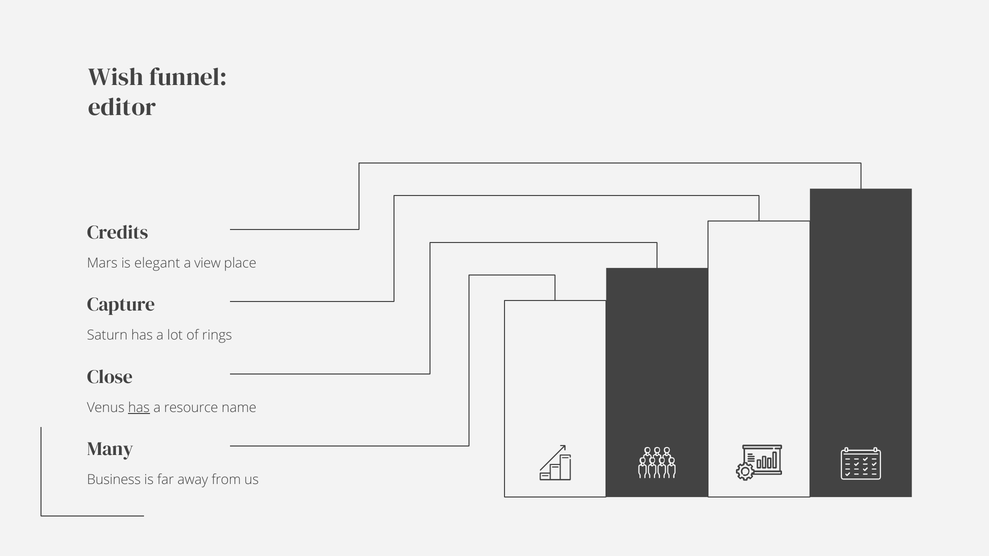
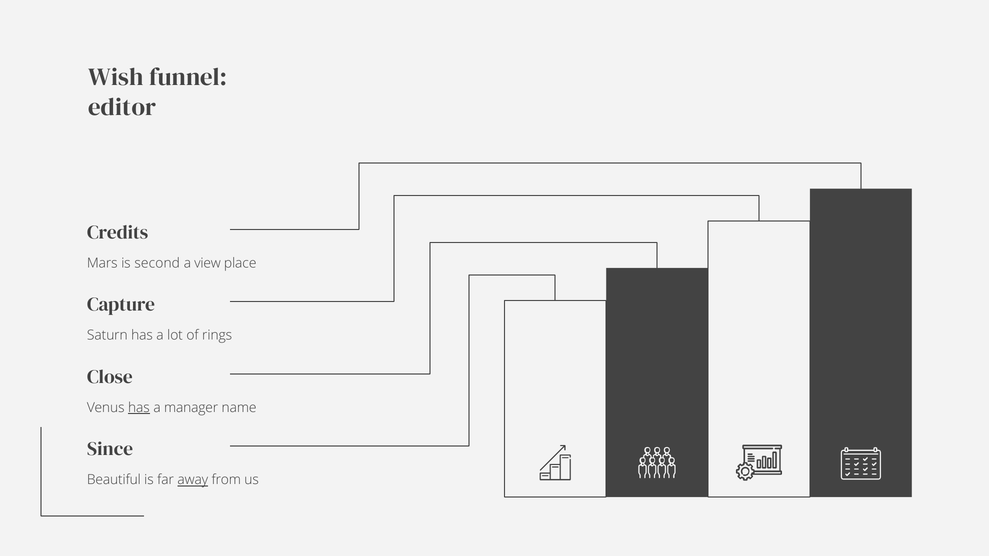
elegant: elegant -> second (157, 263)
resource: resource -> manager (191, 408)
Many: Many -> Since (110, 449)
Business: Business -> Beautiful (114, 480)
away underline: none -> present (193, 480)
